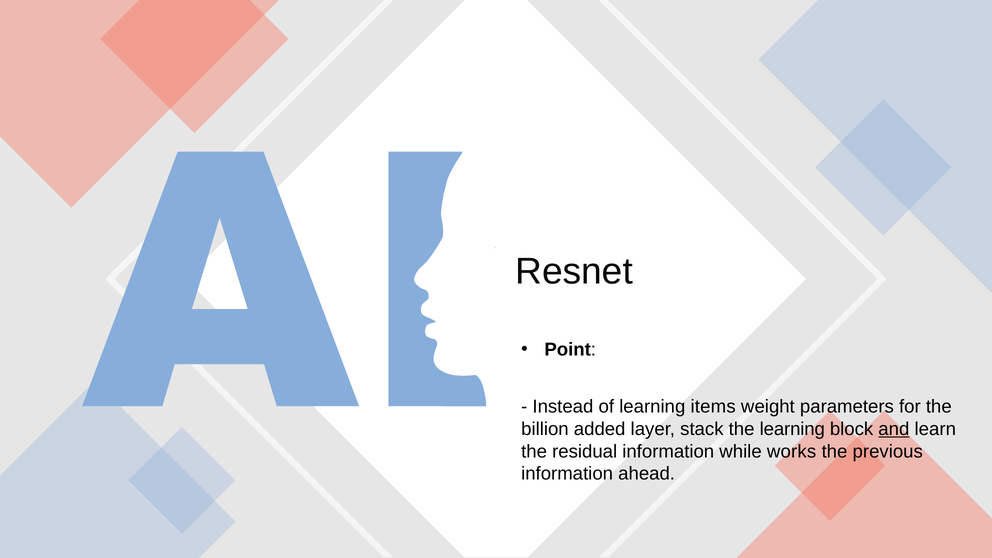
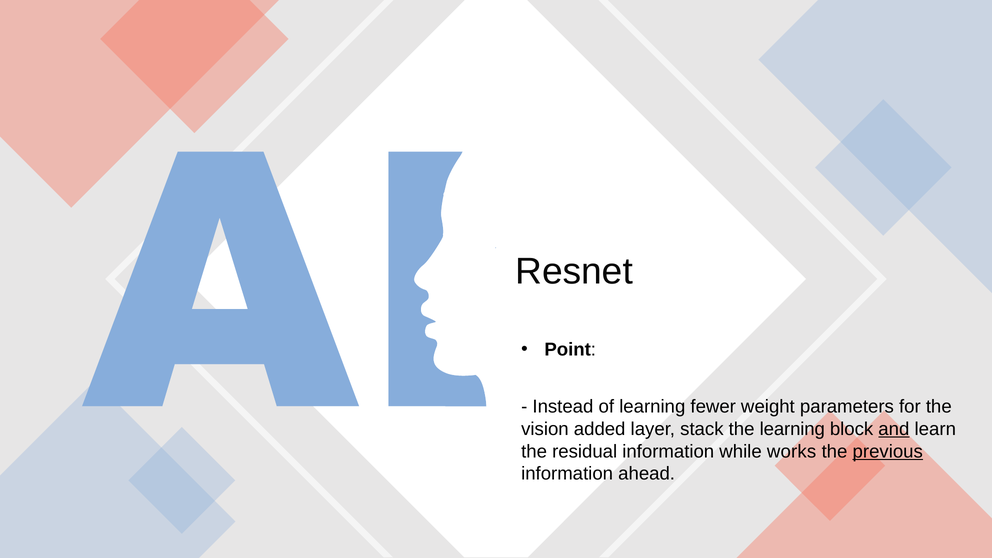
items: items -> fewer (713, 407)
billion: billion -> vision (545, 429)
previous underline: none -> present (888, 451)
